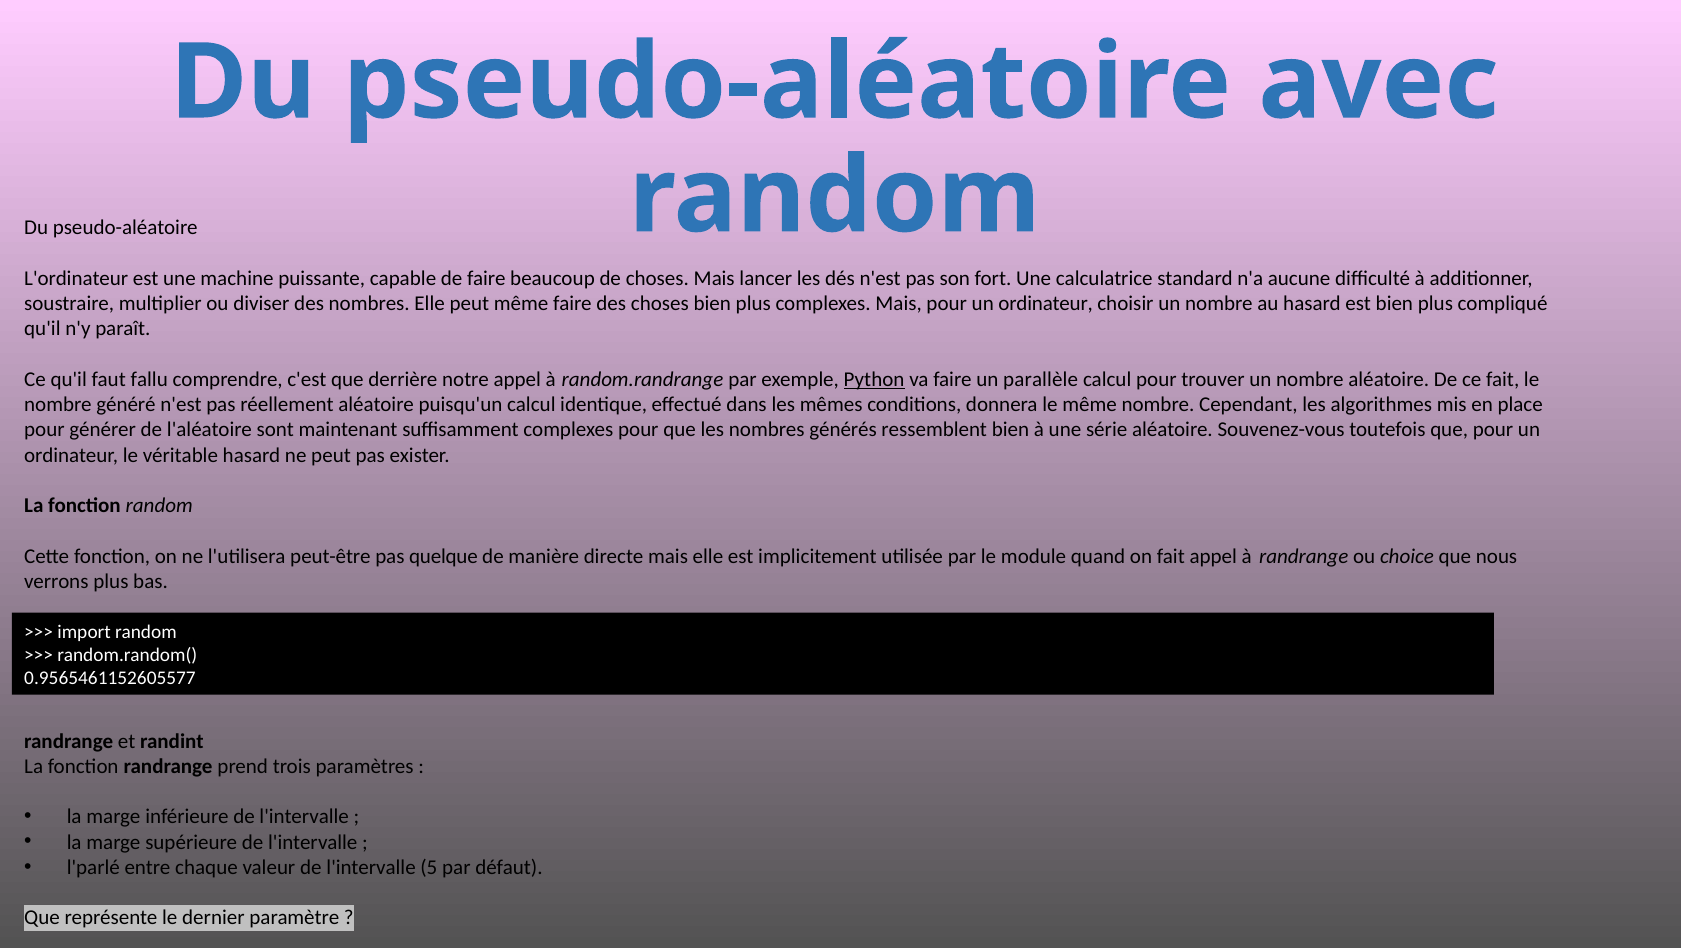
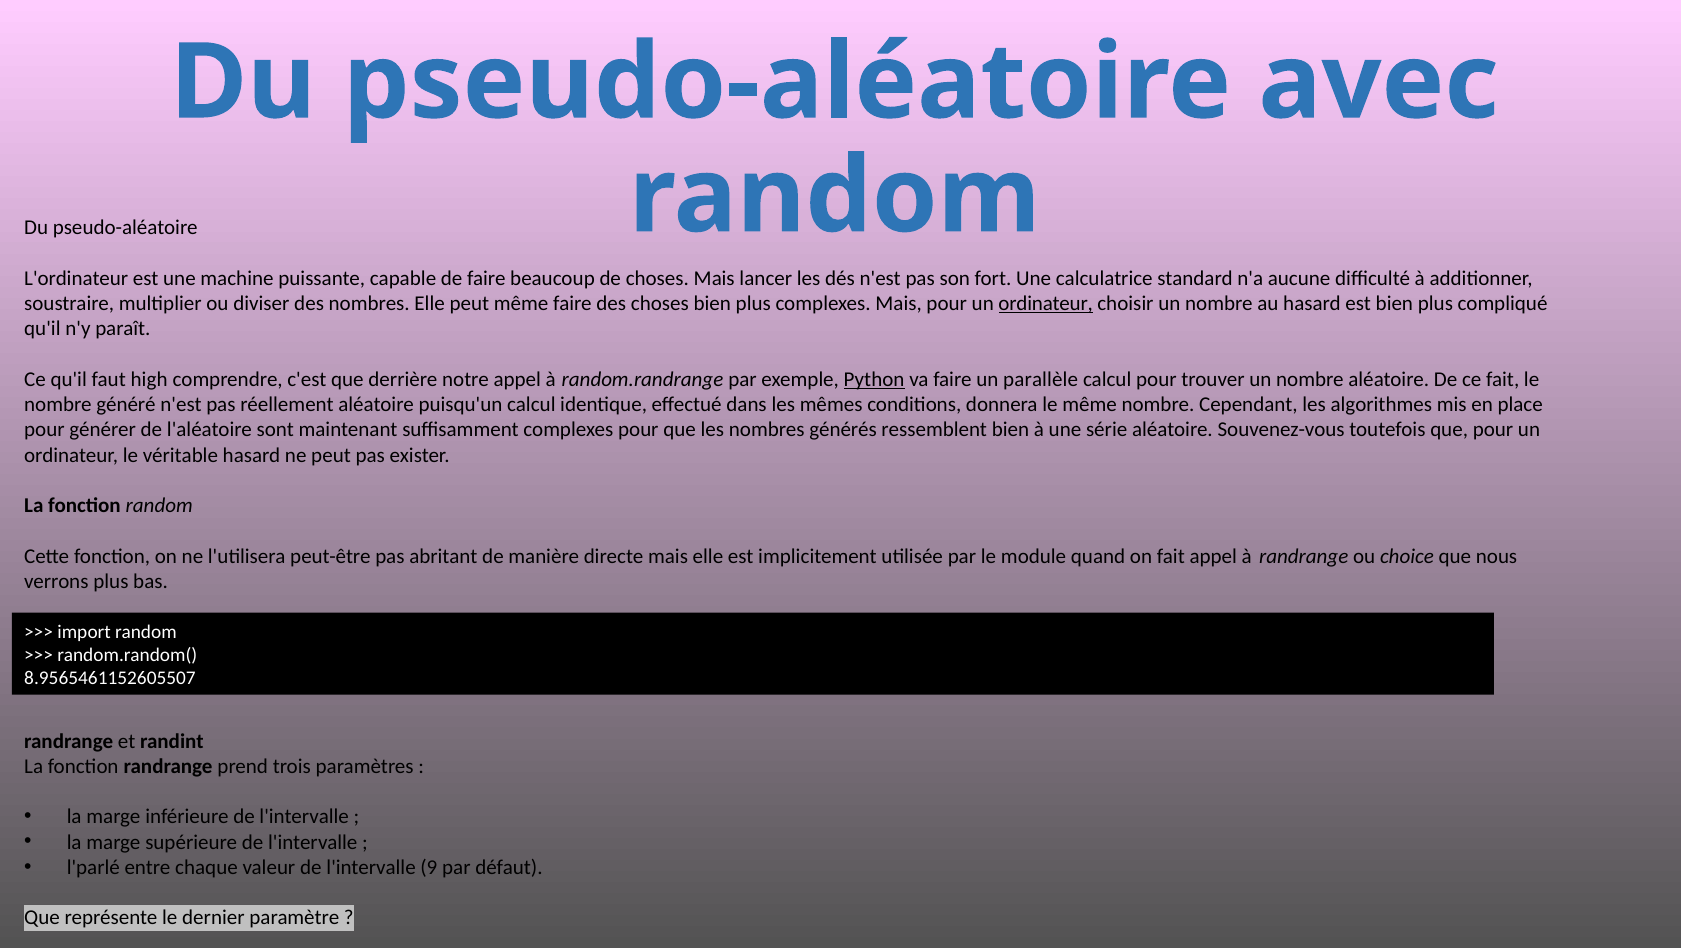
ordinateur underline: none -> present (1046, 303)
fallu: fallu -> high (149, 379)
quelque: quelque -> abritant (443, 556)
0.9565461152605577: 0.9565461152605577 -> 8.9565461152605507 (110, 678)
5: 5 -> 9 (429, 867)
